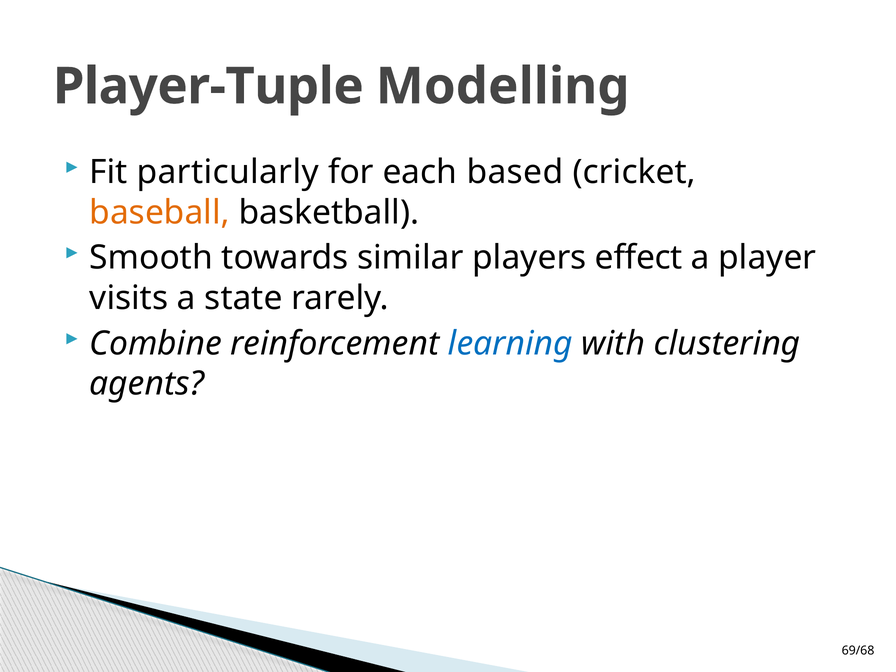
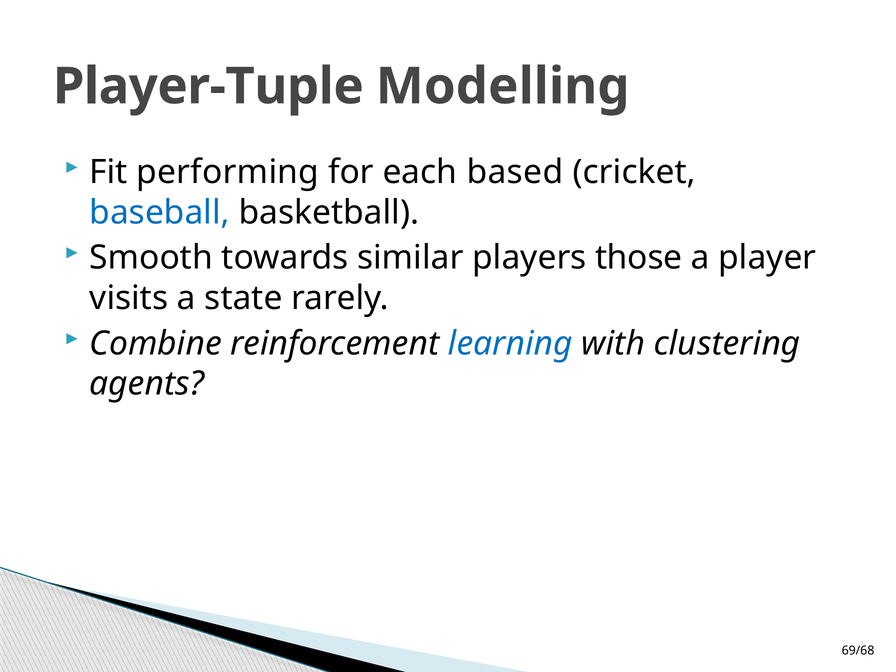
particularly: particularly -> performing (228, 172)
baseball colour: orange -> blue (160, 212)
effect: effect -> those (639, 258)
